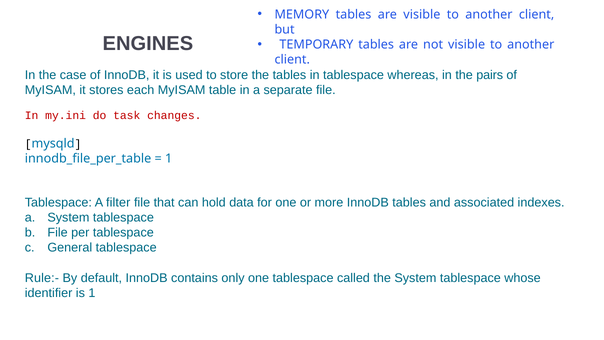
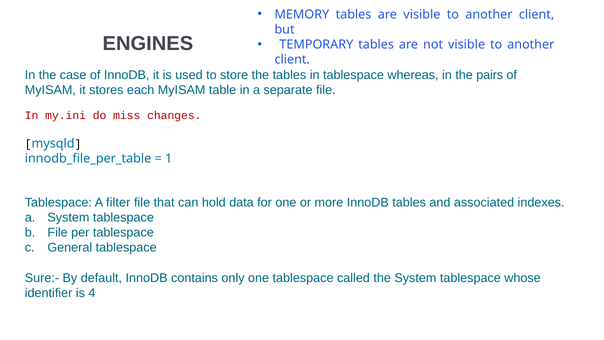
task: task -> miss (127, 116)
Rule:-: Rule:- -> Sure:- (42, 278)
is 1: 1 -> 4 (92, 293)
